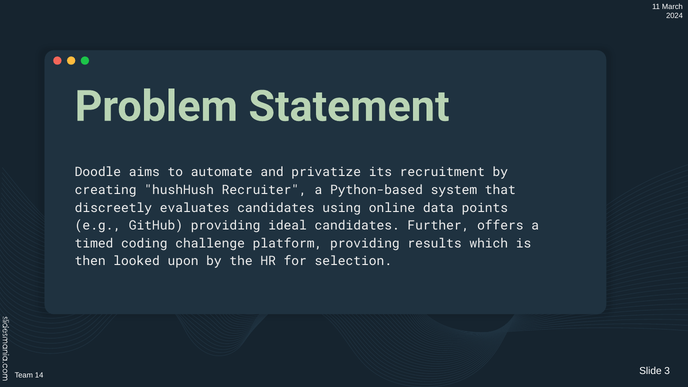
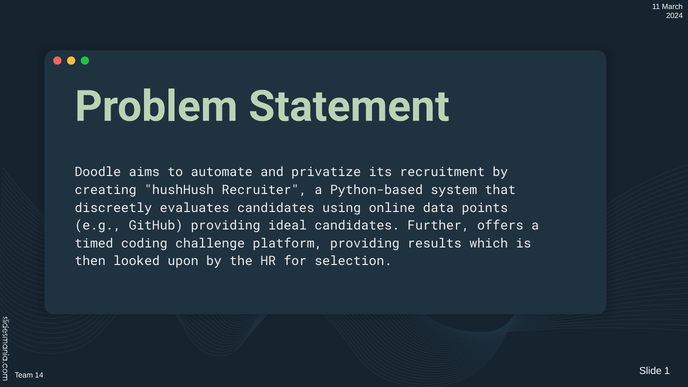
3: 3 -> 1 (667, 371)
